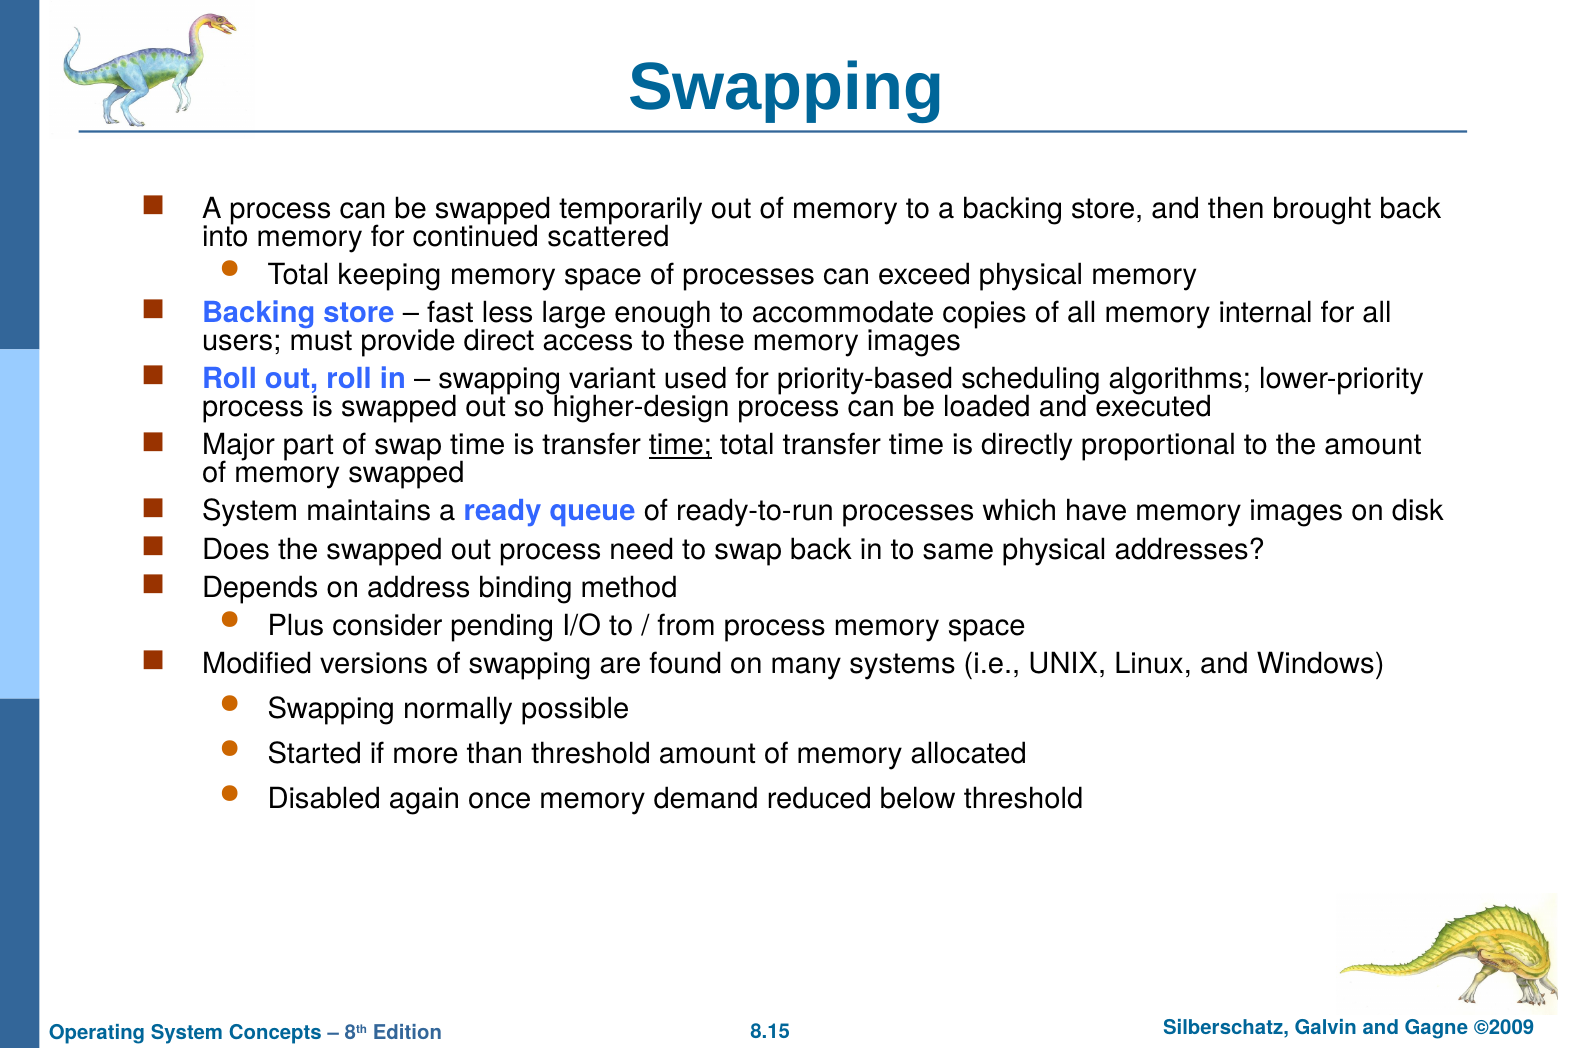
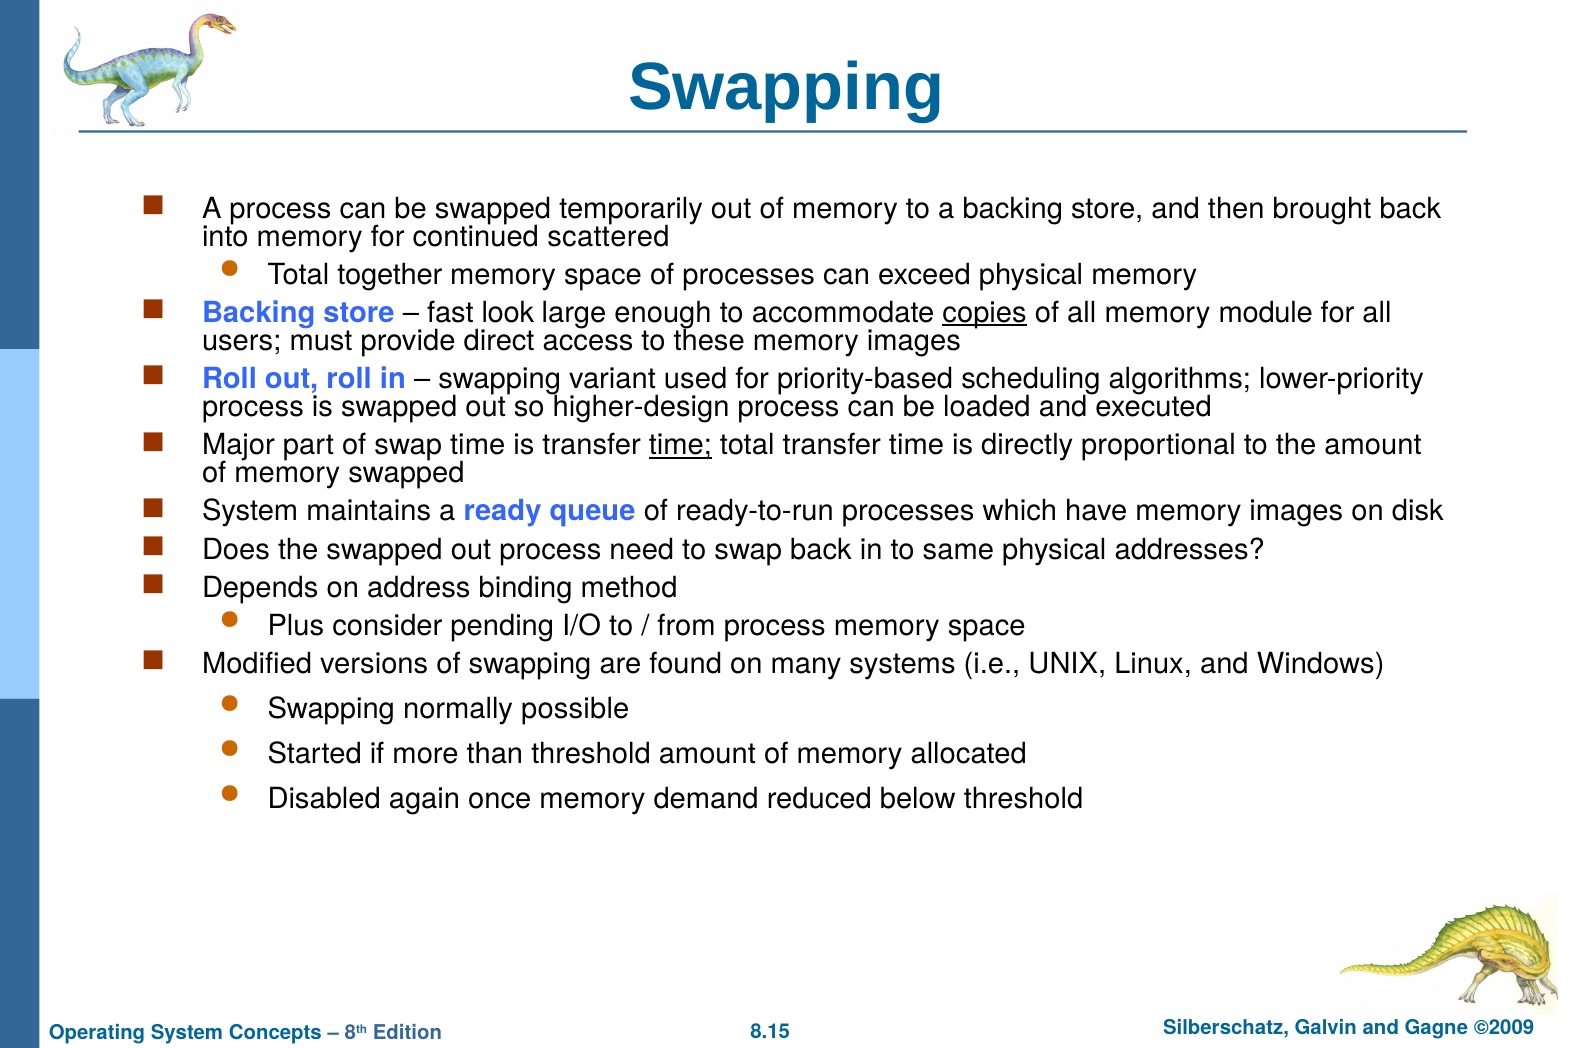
keeping: keeping -> together (390, 275)
less: less -> look (508, 313)
copies underline: none -> present (985, 313)
internal: internal -> module (1266, 313)
